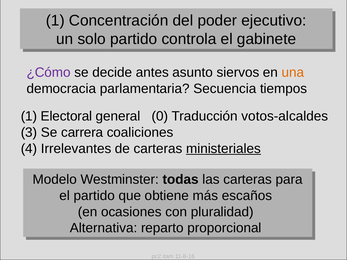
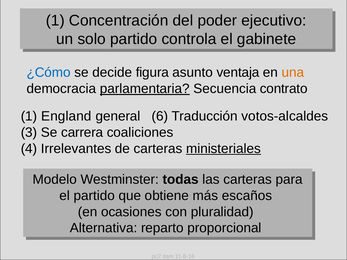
¿Cómo colour: purple -> blue (49, 73)
antes: antes -> figura (152, 73)
siervos: siervos -> ventaja (238, 73)
parlamentaria underline: none -> present (145, 89)
tiempos: tiempos -> contrato (284, 89)
Electoral: Electoral -> England (66, 116)
0: 0 -> 6 (160, 116)
